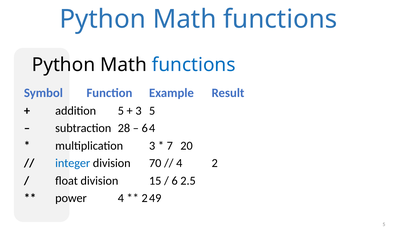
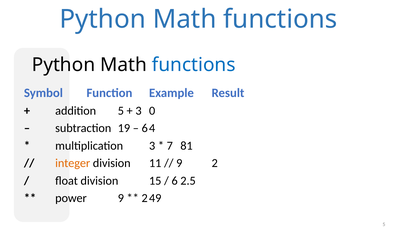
3 5: 5 -> 0 (152, 111)
28: 28 -> 19 (124, 128)
20: 20 -> 81 (187, 145)
integer colour: blue -> orange (73, 163)
70: 70 -> 11 (155, 163)
4: 4 -> 9 (179, 163)
power 4: 4 -> 9 (121, 198)
